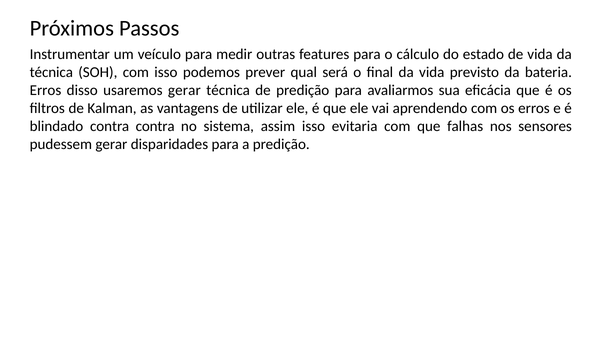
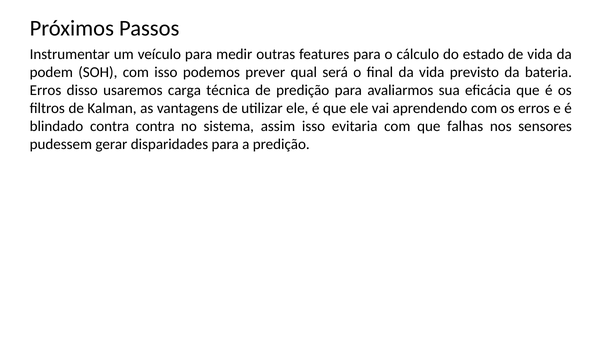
técnica: técnica -> podem (51, 72)
usaremos gerar: gerar -> carga (184, 90)
